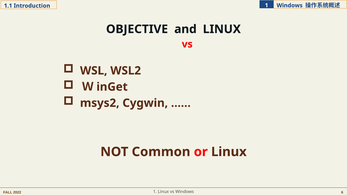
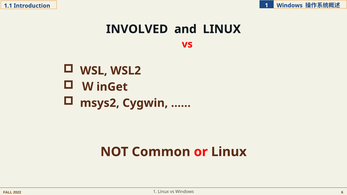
OBJECTIVE: OBJECTIVE -> INVOLVED (137, 29)
